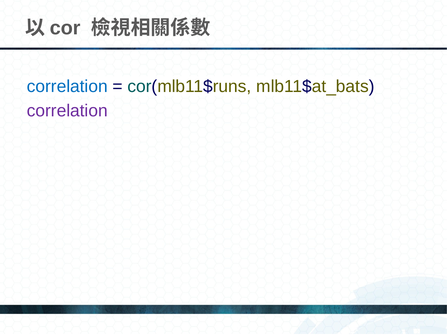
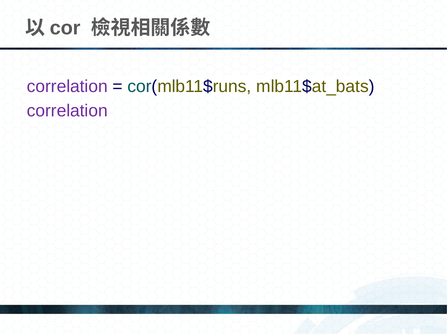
correlation colour: blue -> purple (67, 86)
